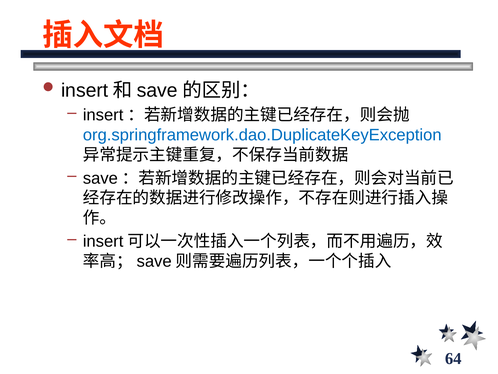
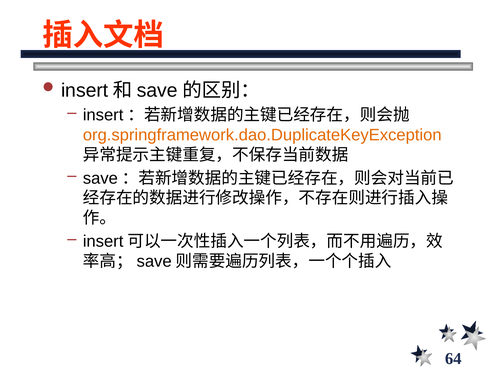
org.springframework.dao.DuplicateKeyException colour: blue -> orange (262, 135)
